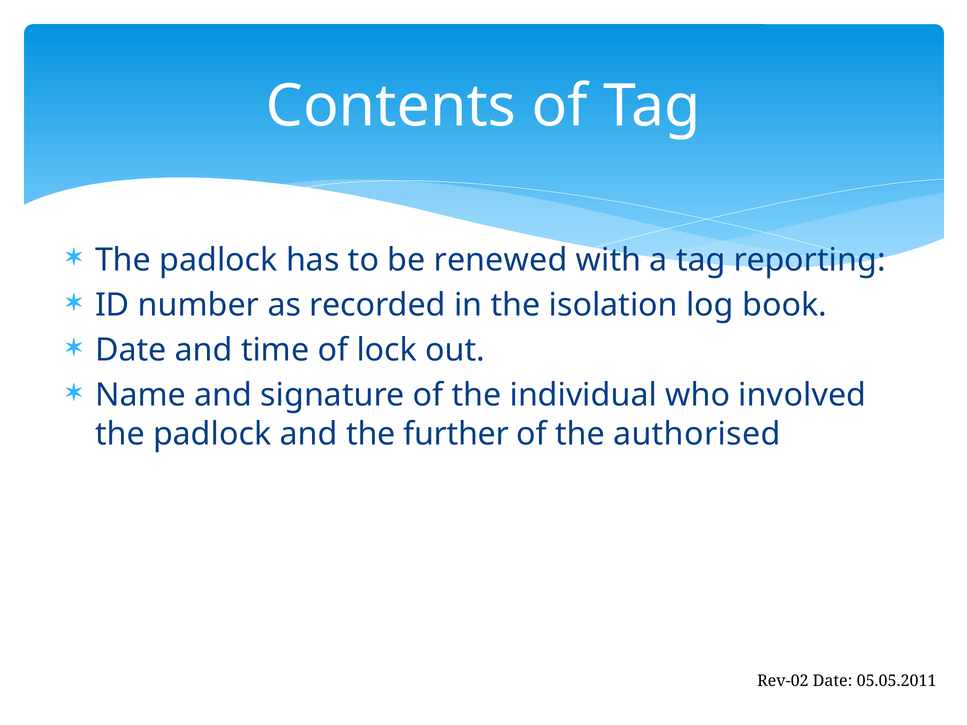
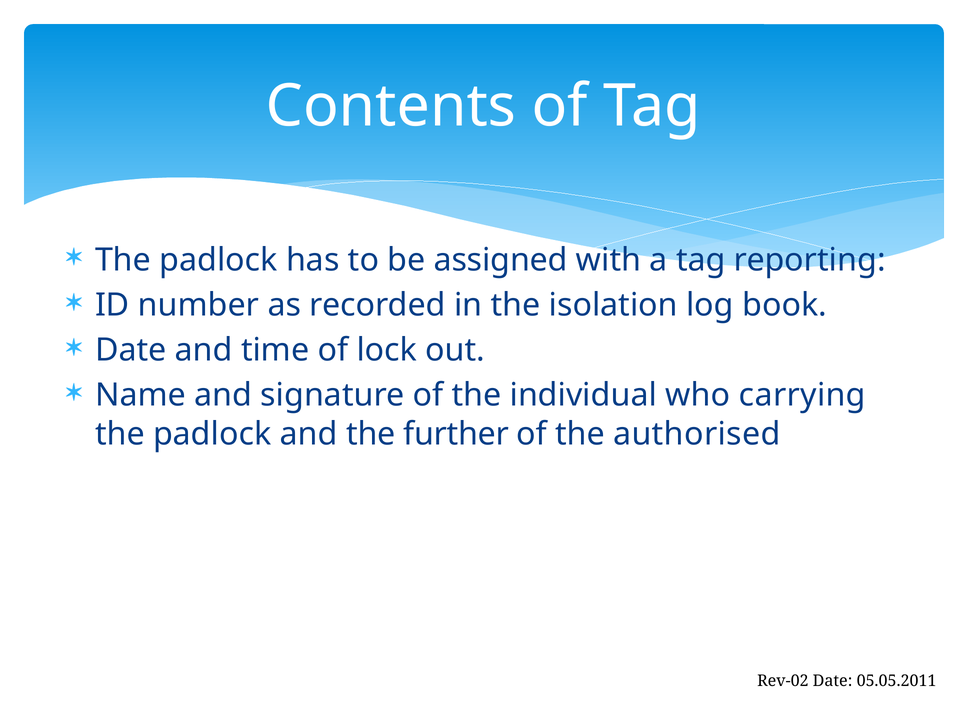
renewed: renewed -> assigned (501, 260)
involved: involved -> carrying (802, 395)
